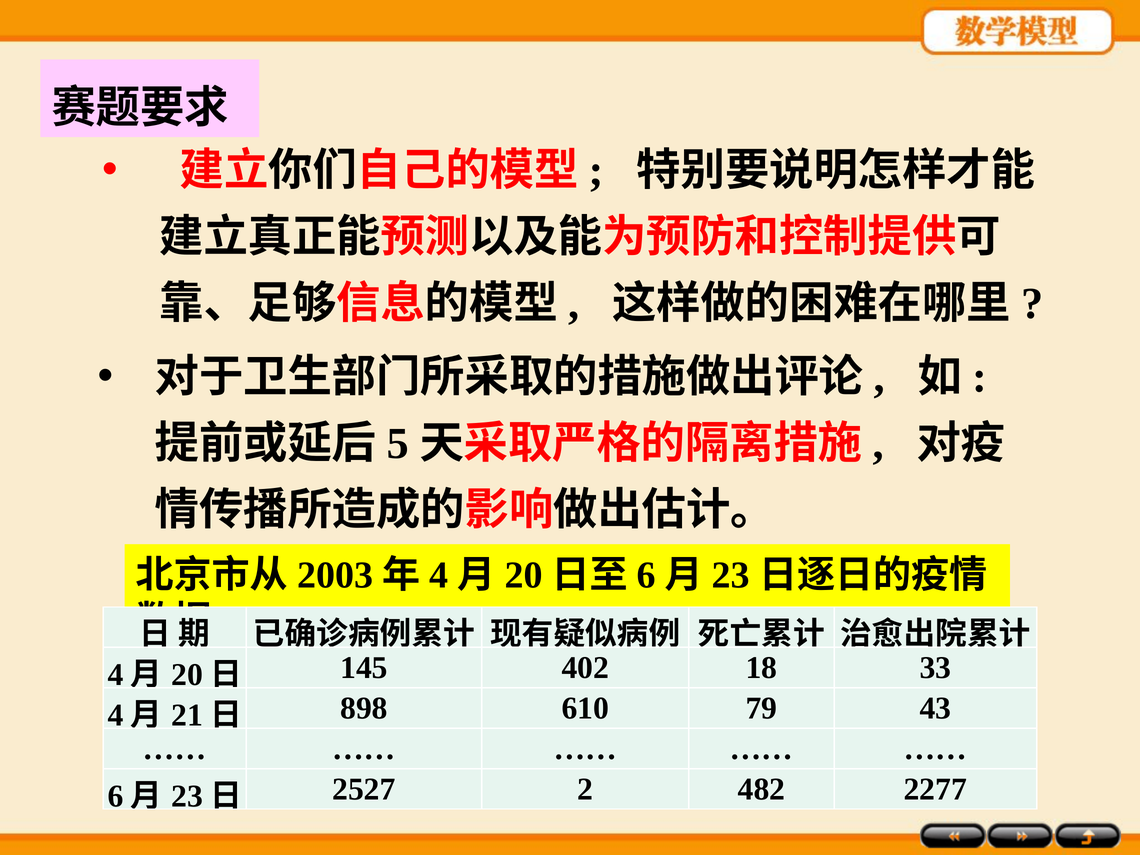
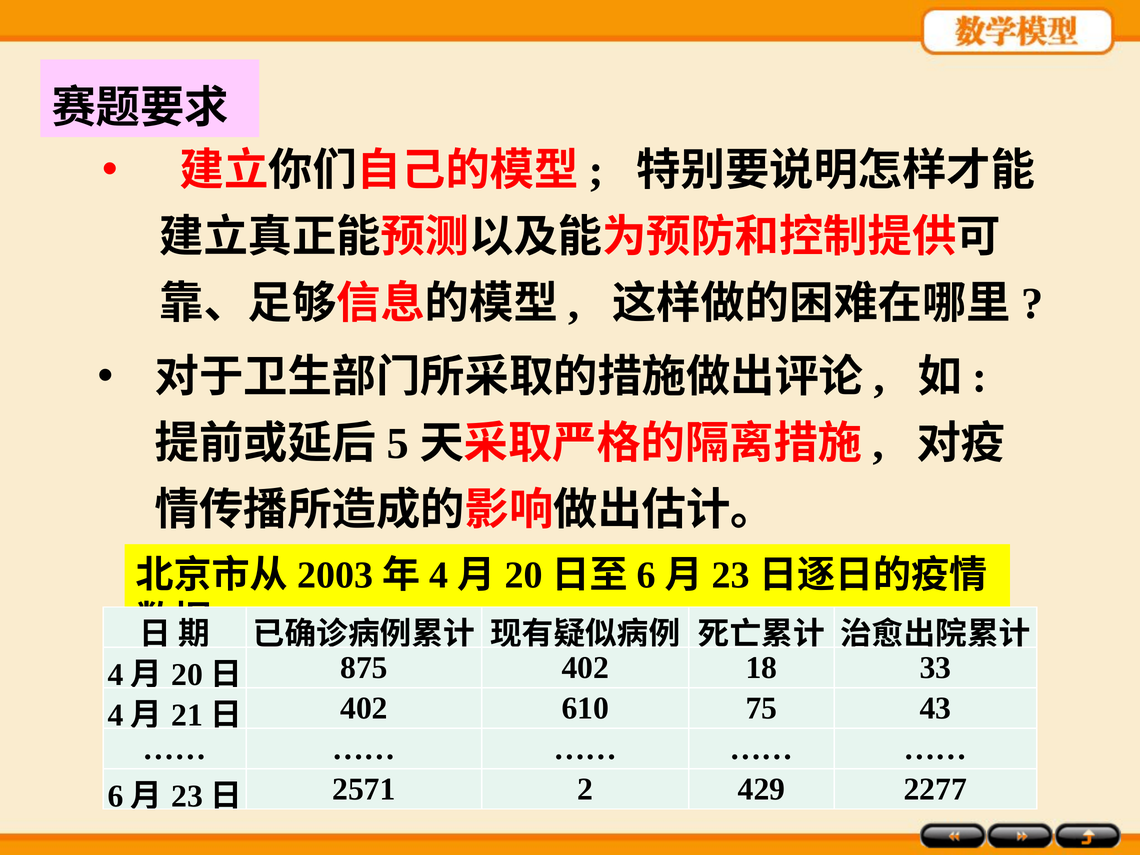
145: 145 -> 875 (364, 668)
898: 898 -> 402 (364, 708)
79: 79 -> 75 (761, 708)
2527: 2527 -> 2571 (364, 789)
482: 482 -> 429 (761, 789)
